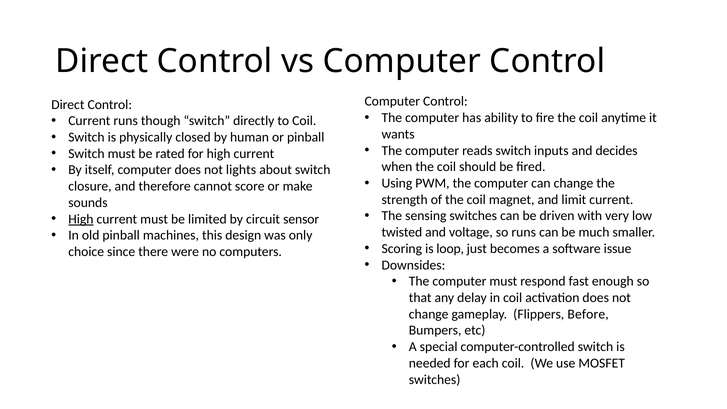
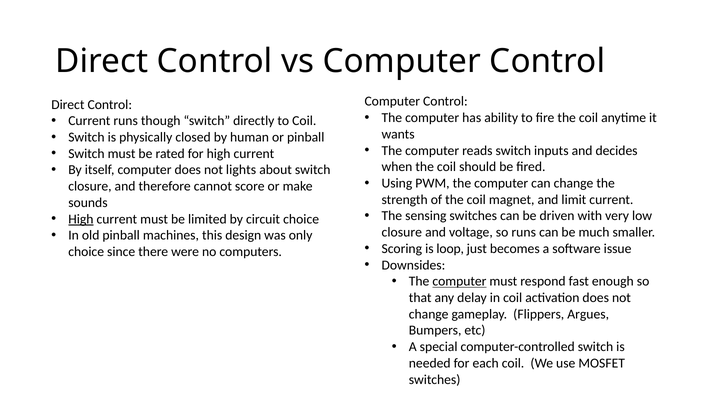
circuit sensor: sensor -> choice (301, 219)
twisted: twisted -> closure (402, 232)
computer underline: none -> present (459, 281)
Before: Before -> Argues (588, 314)
